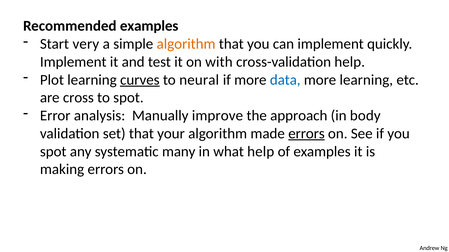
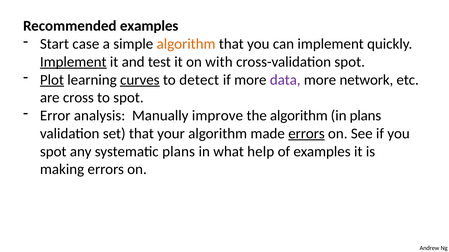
very: very -> case (86, 44)
Implement underline: none -> present (73, 62)
cross-validation help: help -> spot (350, 62)
Plot underline: none -> present (52, 80)
neural: neural -> detect (199, 80)
data colour: blue -> purple (285, 80)
more learning: learning -> network (366, 80)
the approach: approach -> algorithm (299, 116)
in body: body -> plans (365, 116)
systematic many: many -> plans (179, 152)
